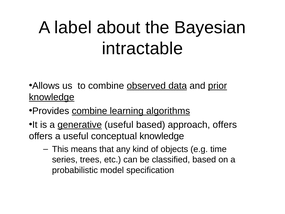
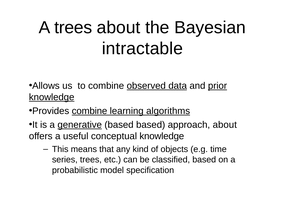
A label: label -> trees (73, 28)
generative useful: useful -> based (119, 125)
approach offers: offers -> about (225, 125)
